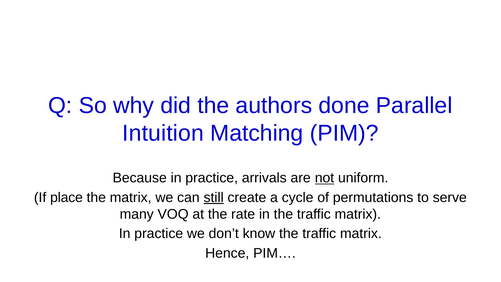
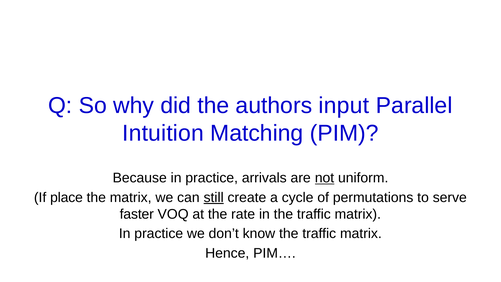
done: done -> input (344, 106)
many: many -> faster (137, 214)
